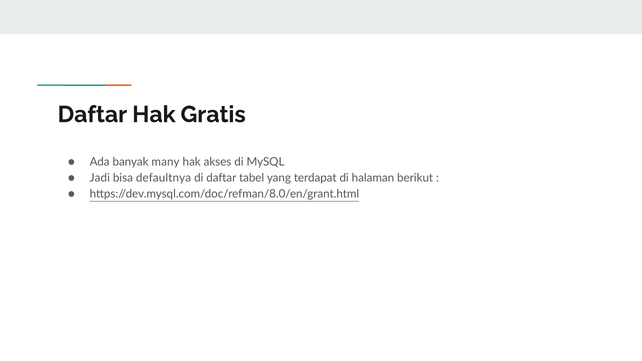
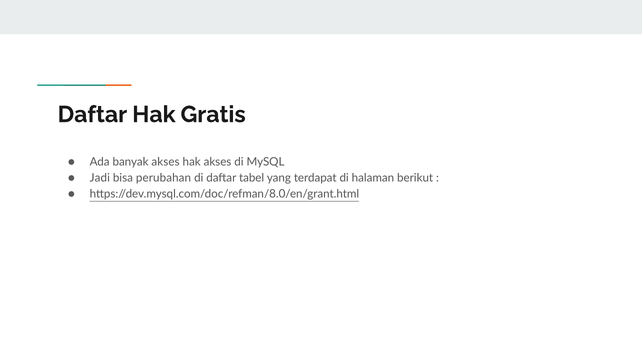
banyak many: many -> akses (166, 162)
defaultnya: defaultnya -> perubahan (163, 178)
